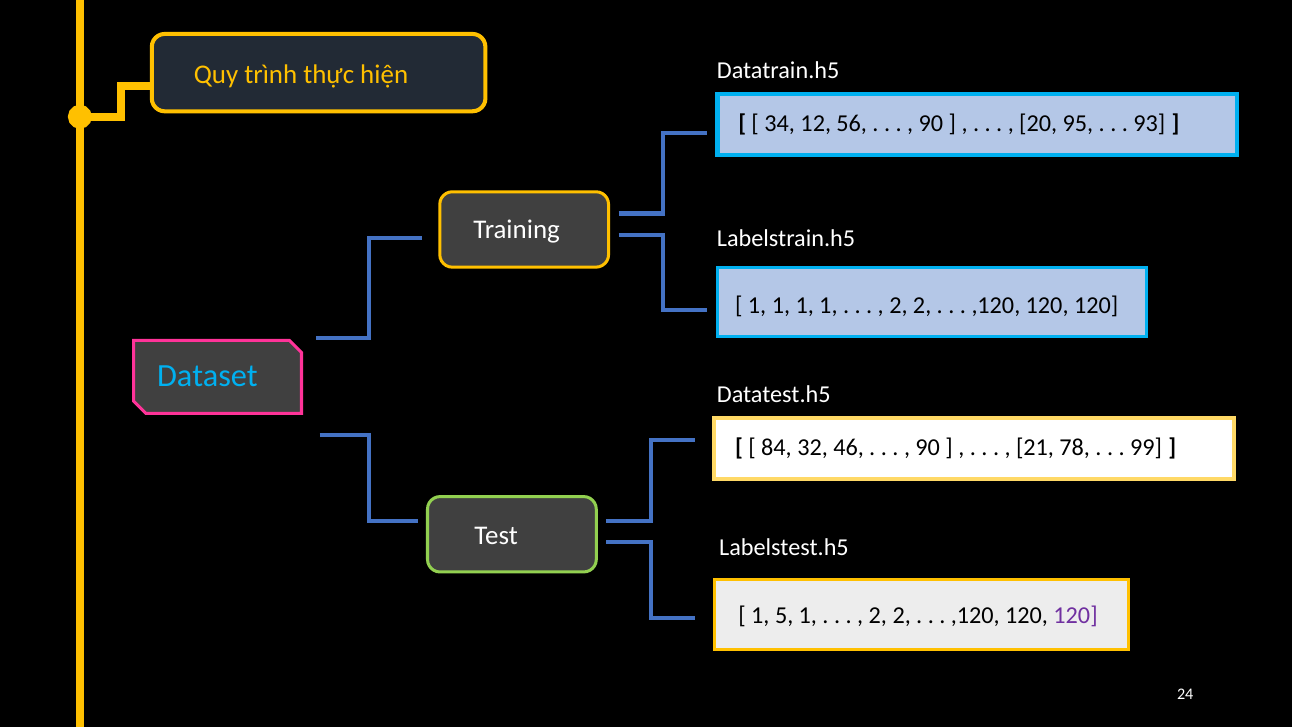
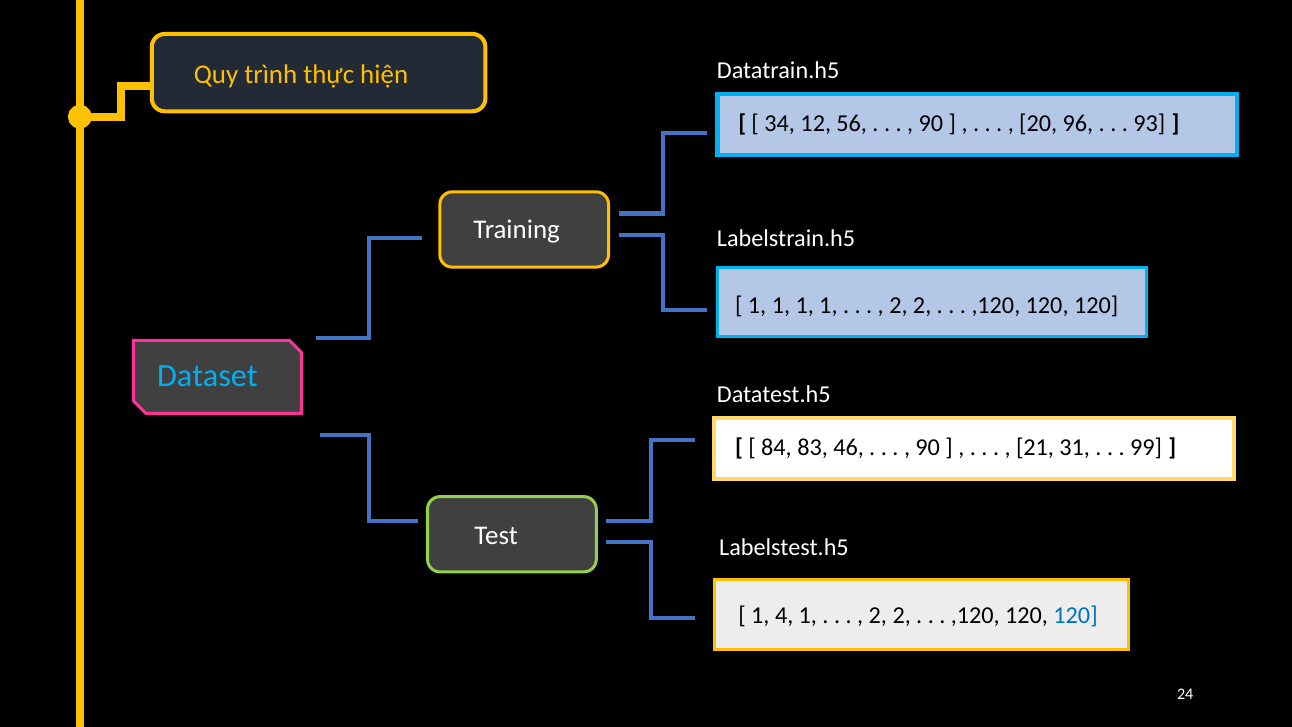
95: 95 -> 96 (1078, 123)
32: 32 -> 83 (813, 447)
78: 78 -> 31 (1075, 447)
5: 5 -> 4 (784, 615)
120 colour: purple -> blue (1076, 615)
